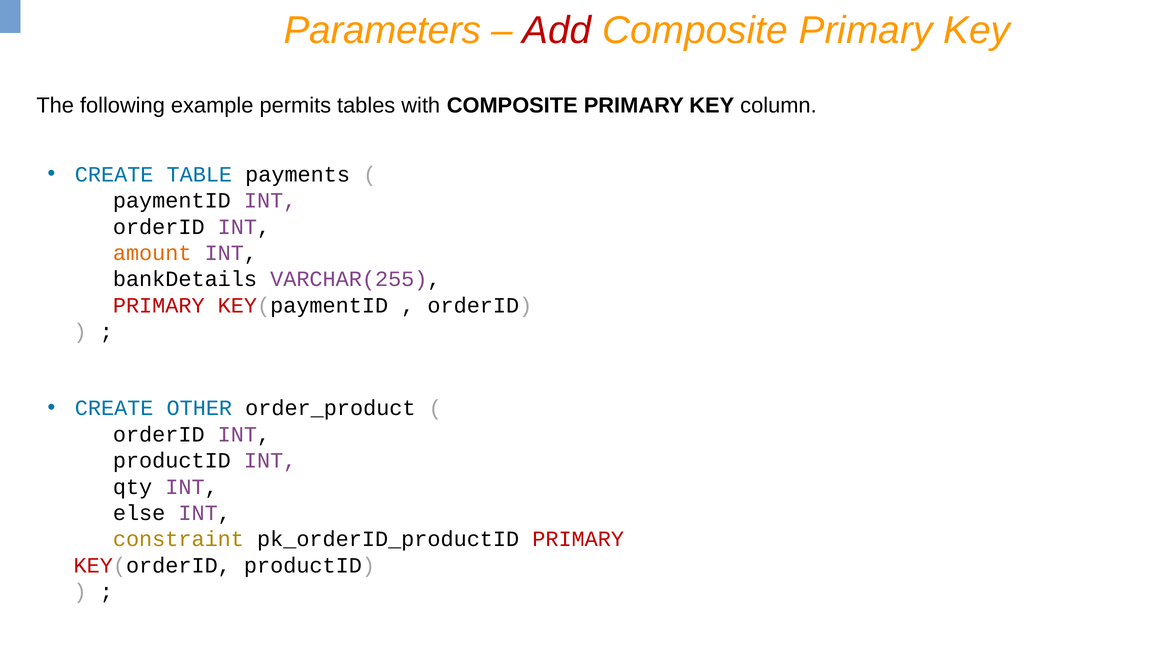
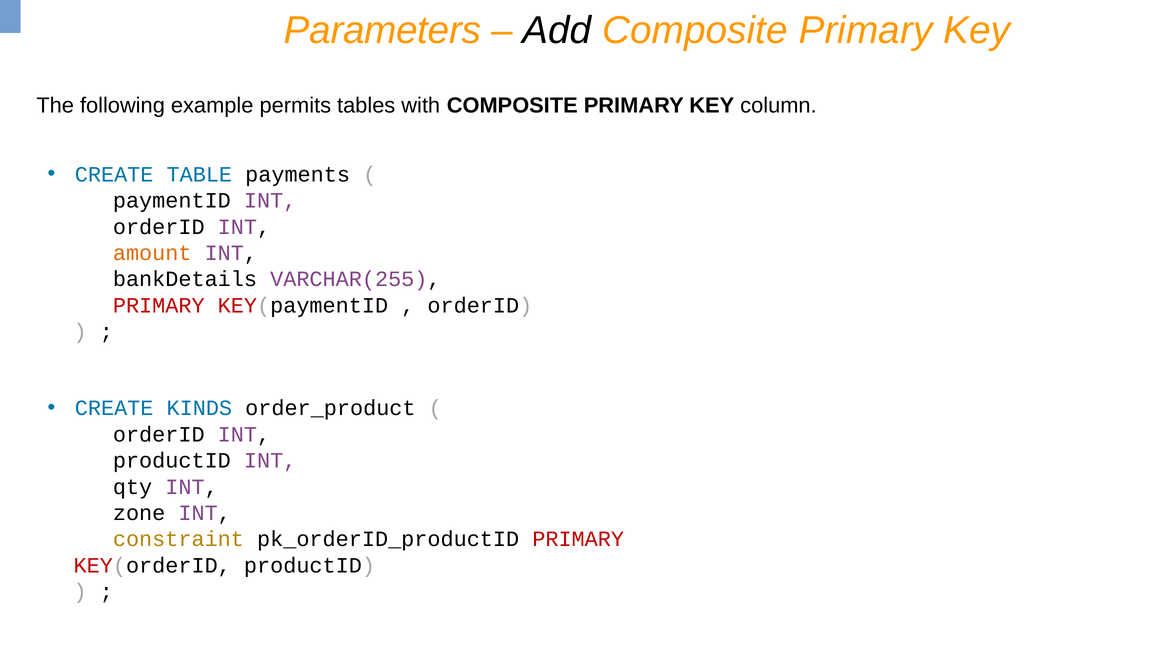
Add colour: red -> black (557, 30)
OTHER: OTHER -> KINDS (199, 408)
else: else -> zone (139, 513)
